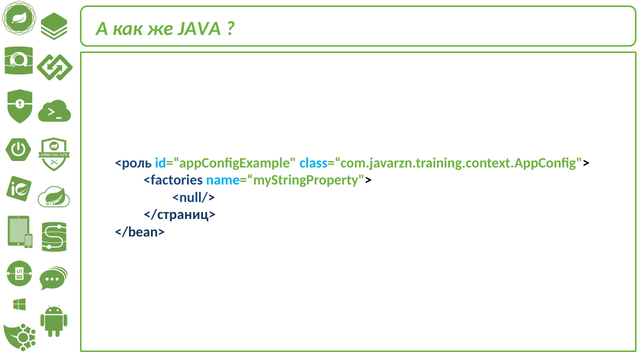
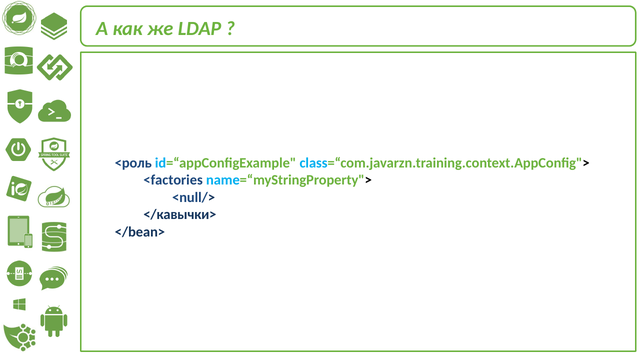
JAVA: JAVA -> LDAP (200, 28)
</страниц>: </страниц> -> </кавычки> (180, 215)
